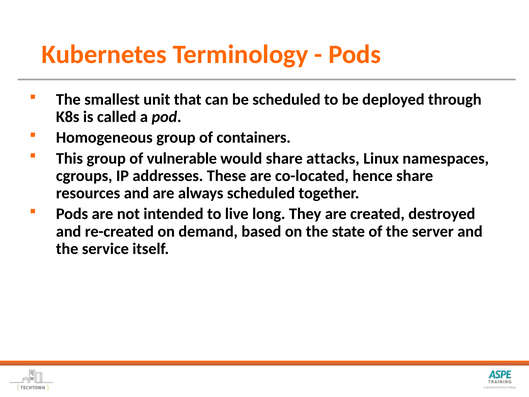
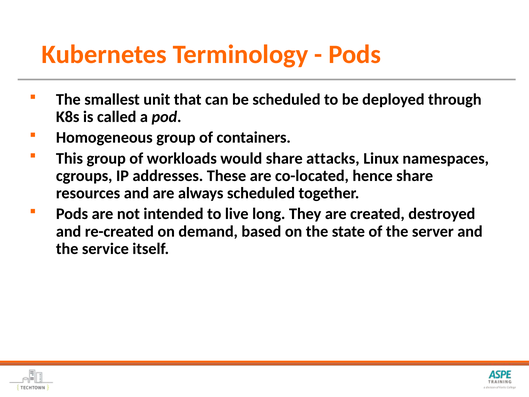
vulnerable: vulnerable -> workloads (182, 158)
